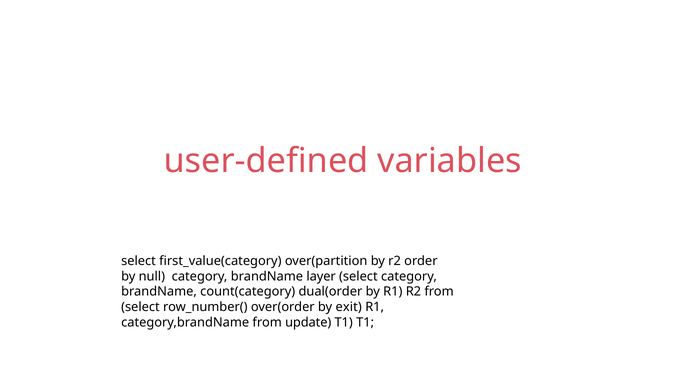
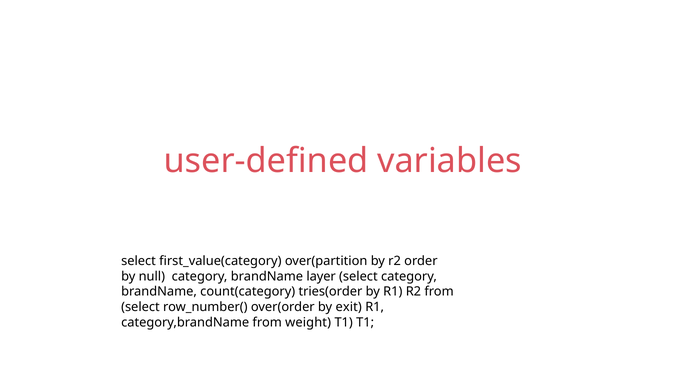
dual(order: dual(order -> tries(order (330, 292)
update: update -> weight (308, 323)
